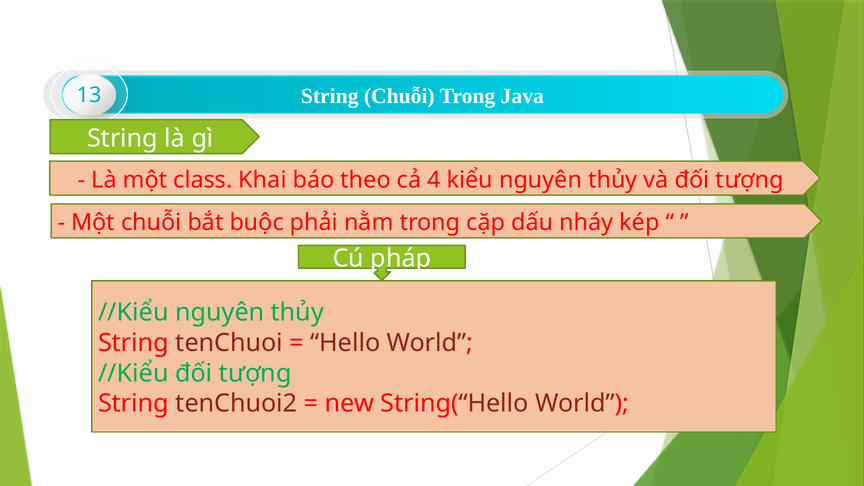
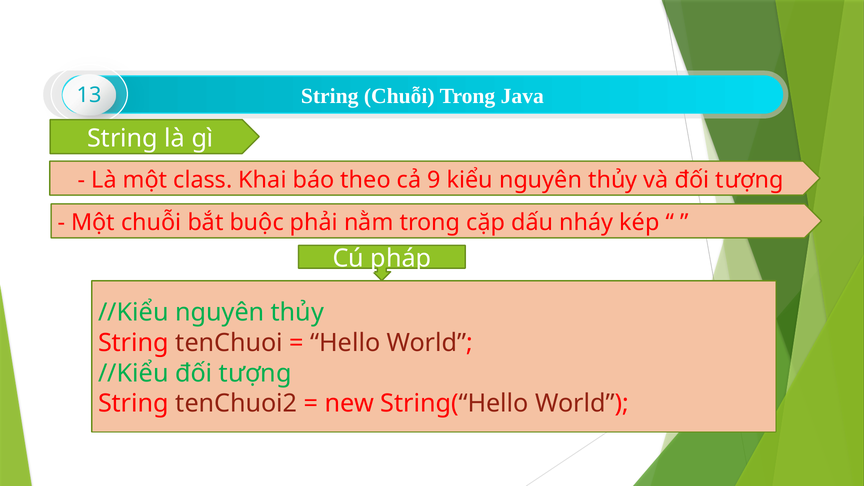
4: 4 -> 9 (434, 180)
